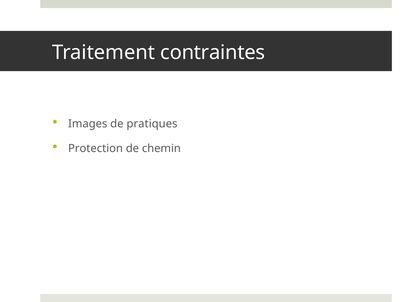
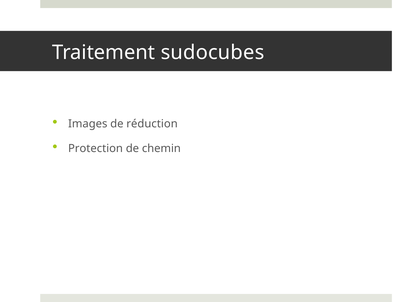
contraintes: contraintes -> sudocubes (213, 52)
pratiques: pratiques -> réduction (152, 124)
